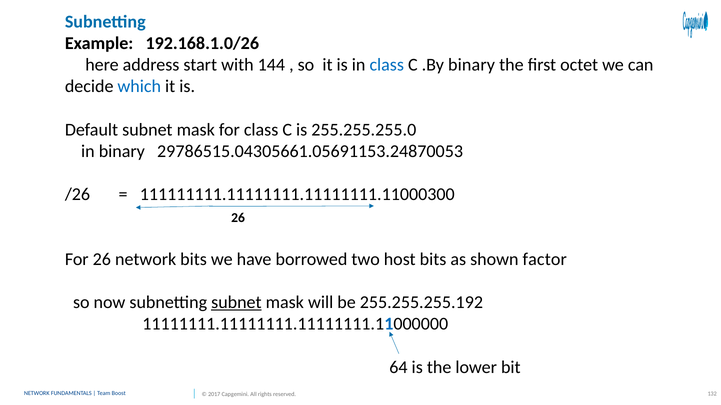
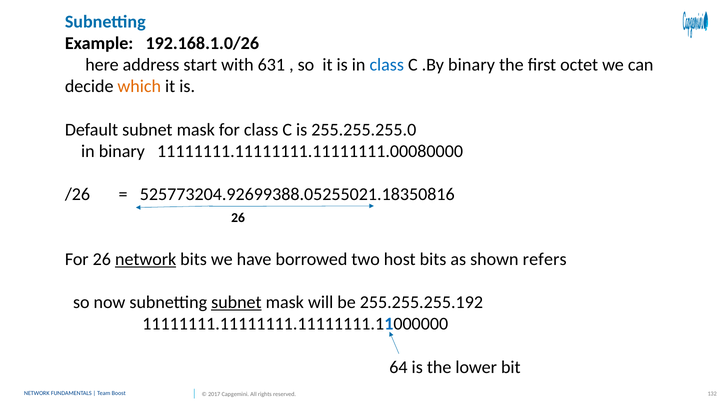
144: 144 -> 631 (271, 65)
which colour: blue -> orange (139, 87)
29786515.04305661.05691153.24870053: 29786515.04305661.05691153.24870053 -> 11111111.11111111.11111111.00080000 (310, 151)
111111111.11111111.11111111.11000300: 111111111.11111111.11111111.11000300 -> 525773204.92699388.05255021.18350816 (297, 195)
network underline: none -> present (146, 260)
factor: factor -> refers (545, 260)
